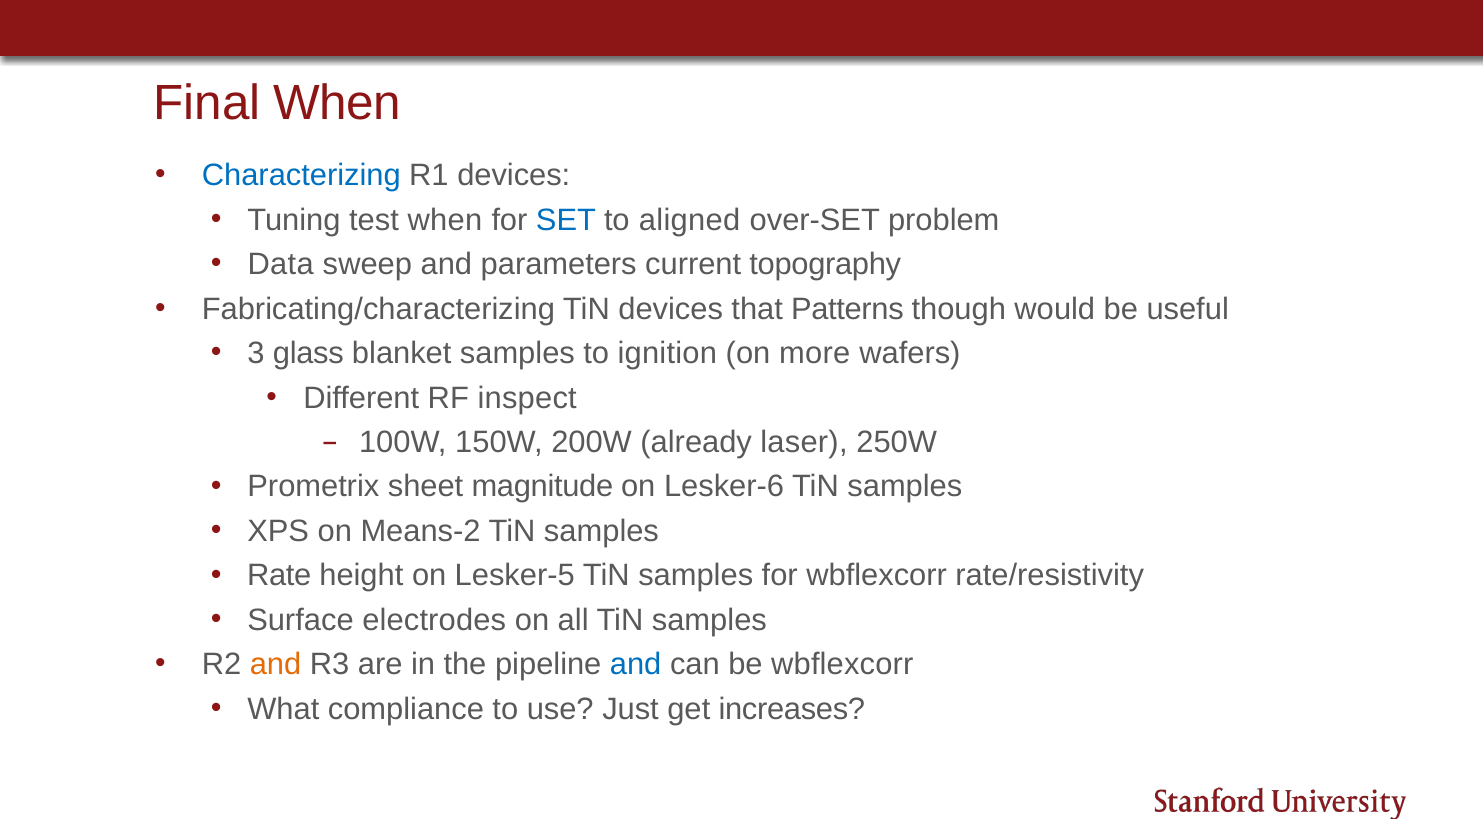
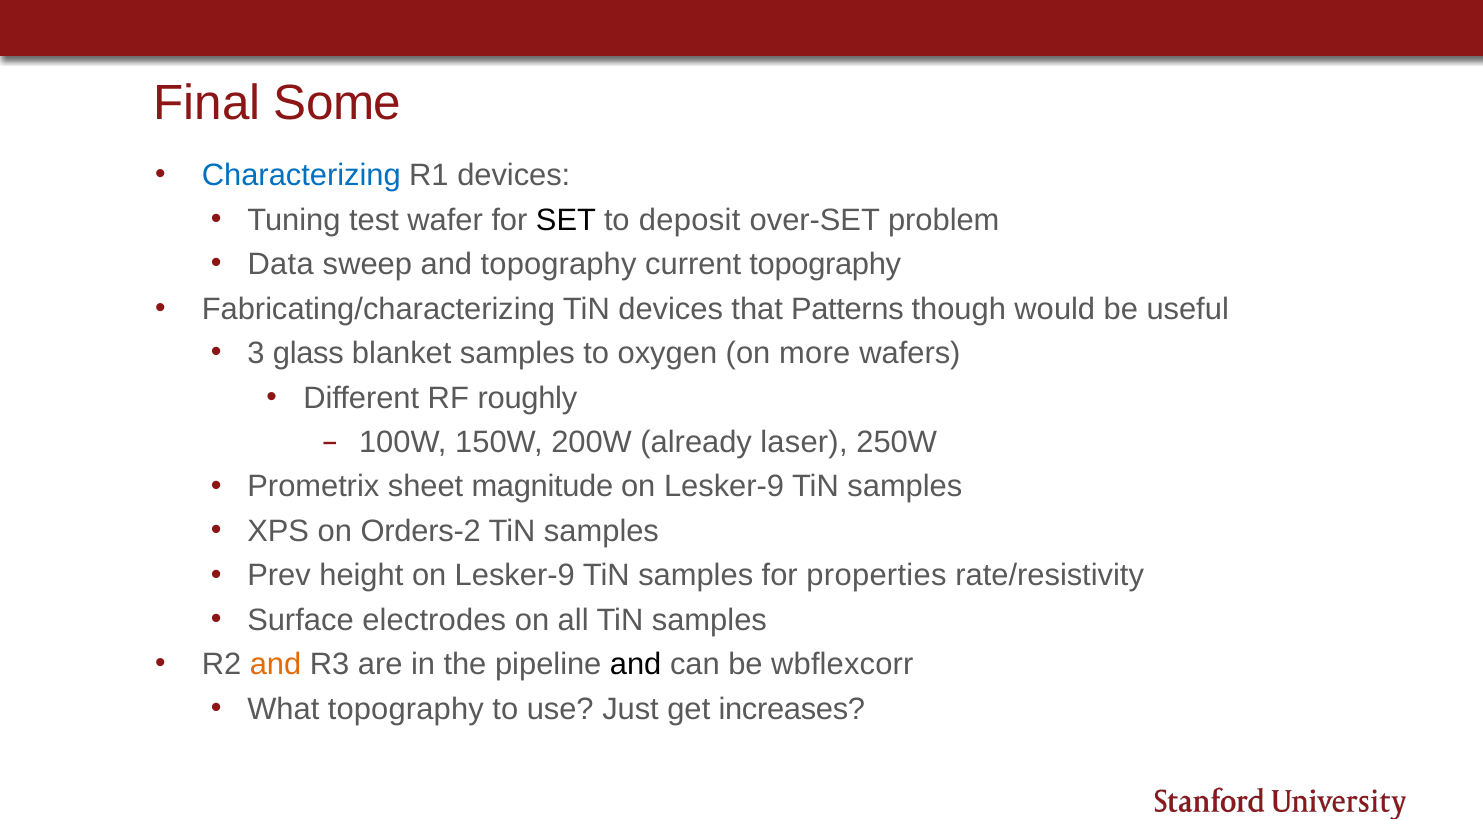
Final When: When -> Some (338, 104)
test when: when -> wafer (445, 220)
SET colour: blue -> black (566, 220)
aligned: aligned -> deposit (690, 220)
and parameters: parameters -> topography (559, 264)
ignition: ignition -> oxygen (667, 353)
inspect: inspect -> roughly (527, 398)
Lesker-6: Lesker-6 -> Lesker-9 (724, 487)
Means-2: Means-2 -> Orders-2 (421, 531)
Rate: Rate -> Prev (279, 576)
height on Lesker-5: Lesker-5 -> Lesker-9 (515, 576)
for wbflexcorr: wbflexcorr -> properties (876, 576)
and colour: blue -> black (636, 665)
What compliance: compliance -> topography (406, 709)
